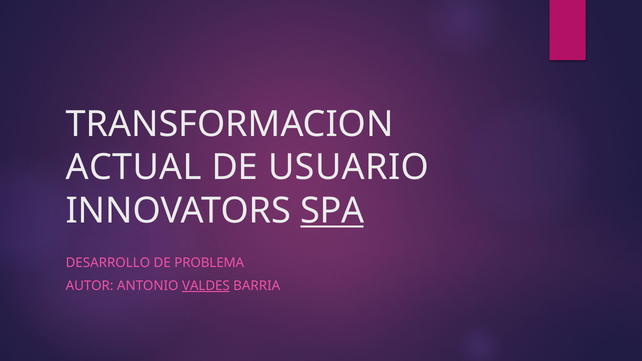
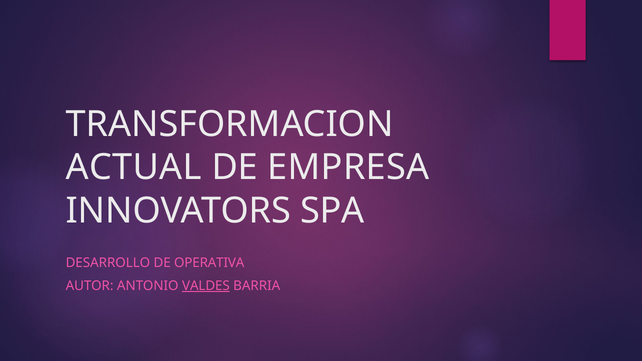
USUARIO: USUARIO -> EMPRESA (348, 168)
SPA underline: present -> none (332, 211)
PROBLEMA: PROBLEMA -> OPERATIVA (209, 263)
